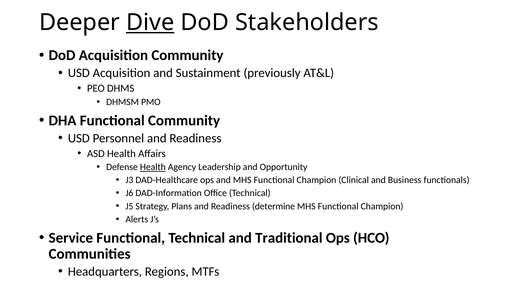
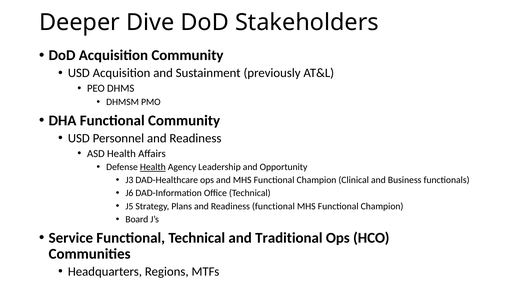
Dive underline: present -> none (150, 23)
Readiness determine: determine -> functional (273, 206)
Alerts: Alerts -> Board (137, 219)
